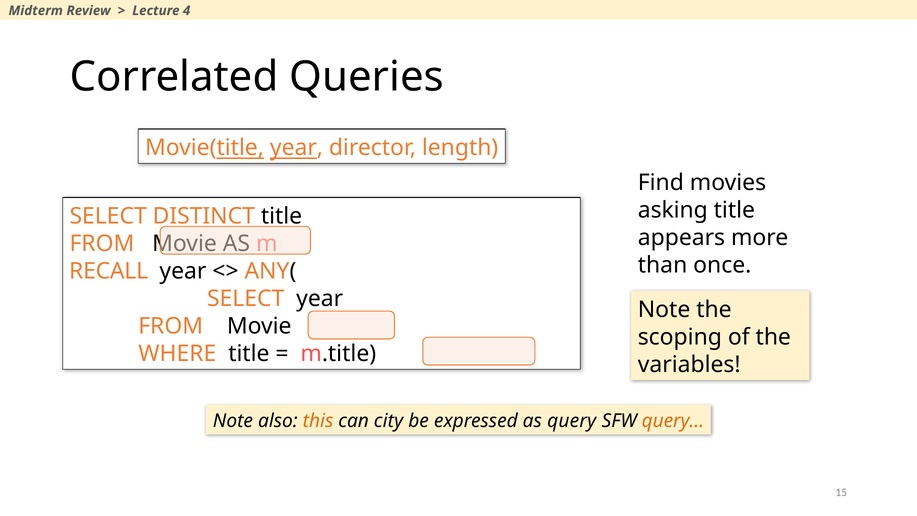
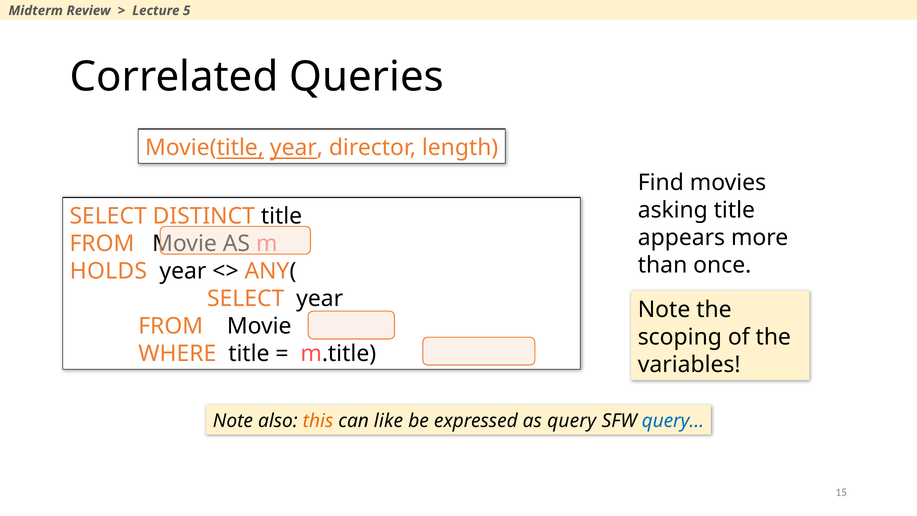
4: 4 -> 5 (187, 11)
RECALL: RECALL -> HOLDS (108, 271)
city: city -> like (389, 421)
query… colour: orange -> blue (673, 421)
